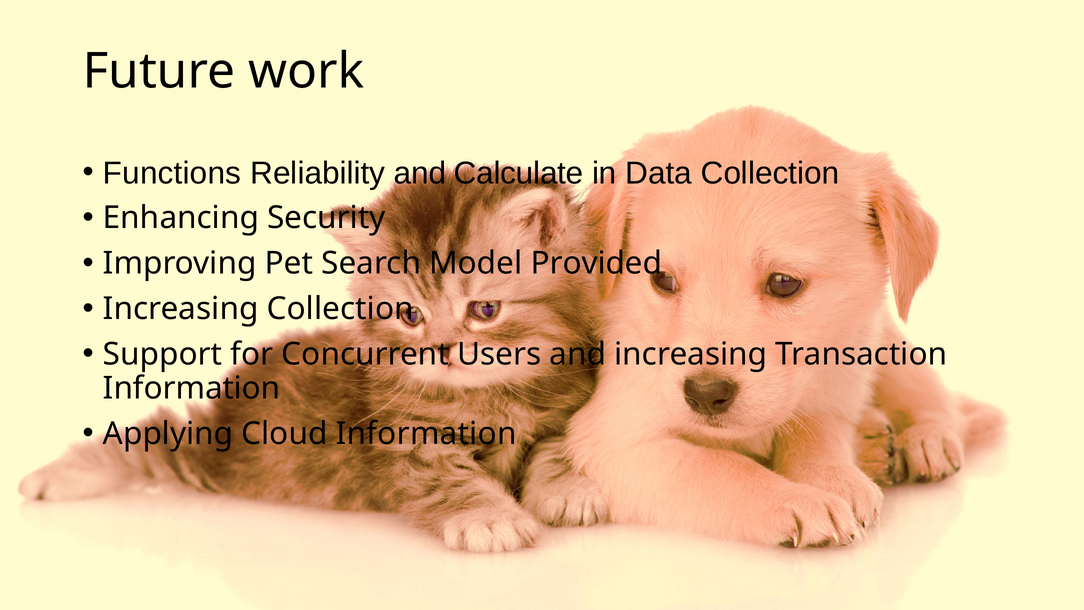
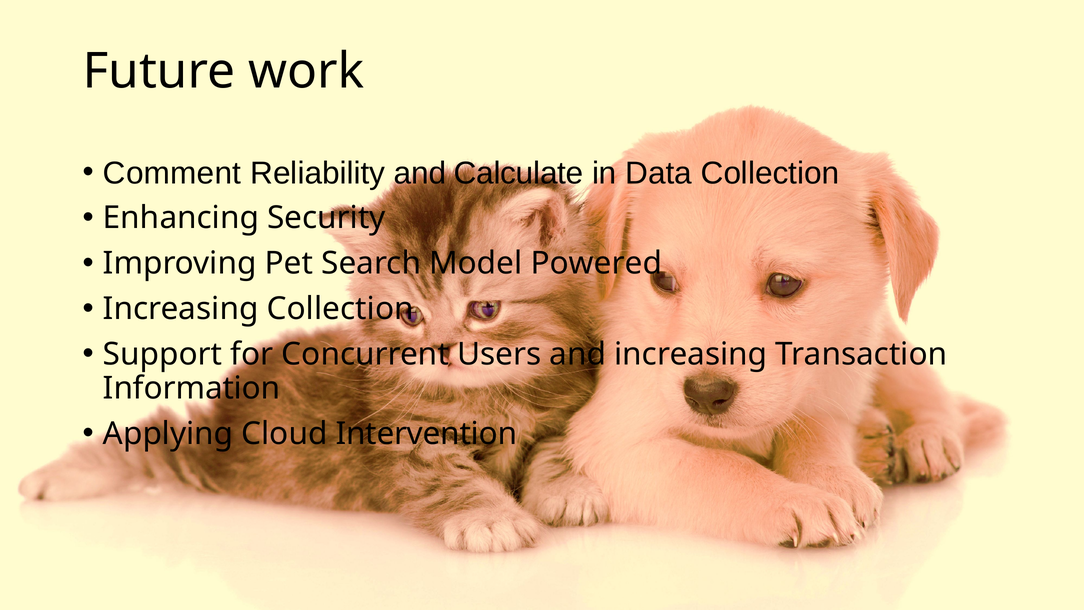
Functions: Functions -> Comment (172, 173)
Provided: Provided -> Powered (596, 263)
Cloud Information: Information -> Intervention (426, 434)
